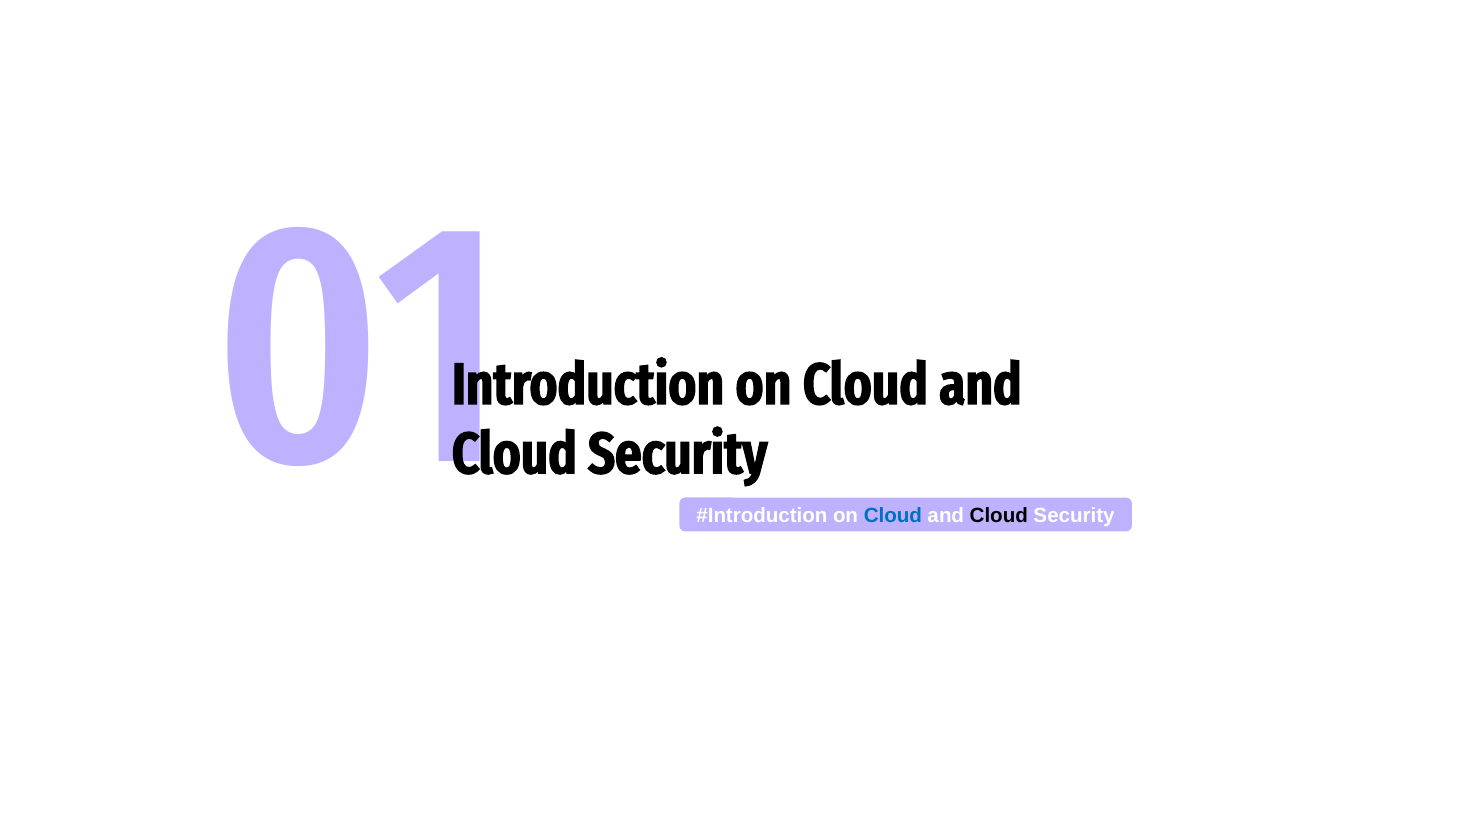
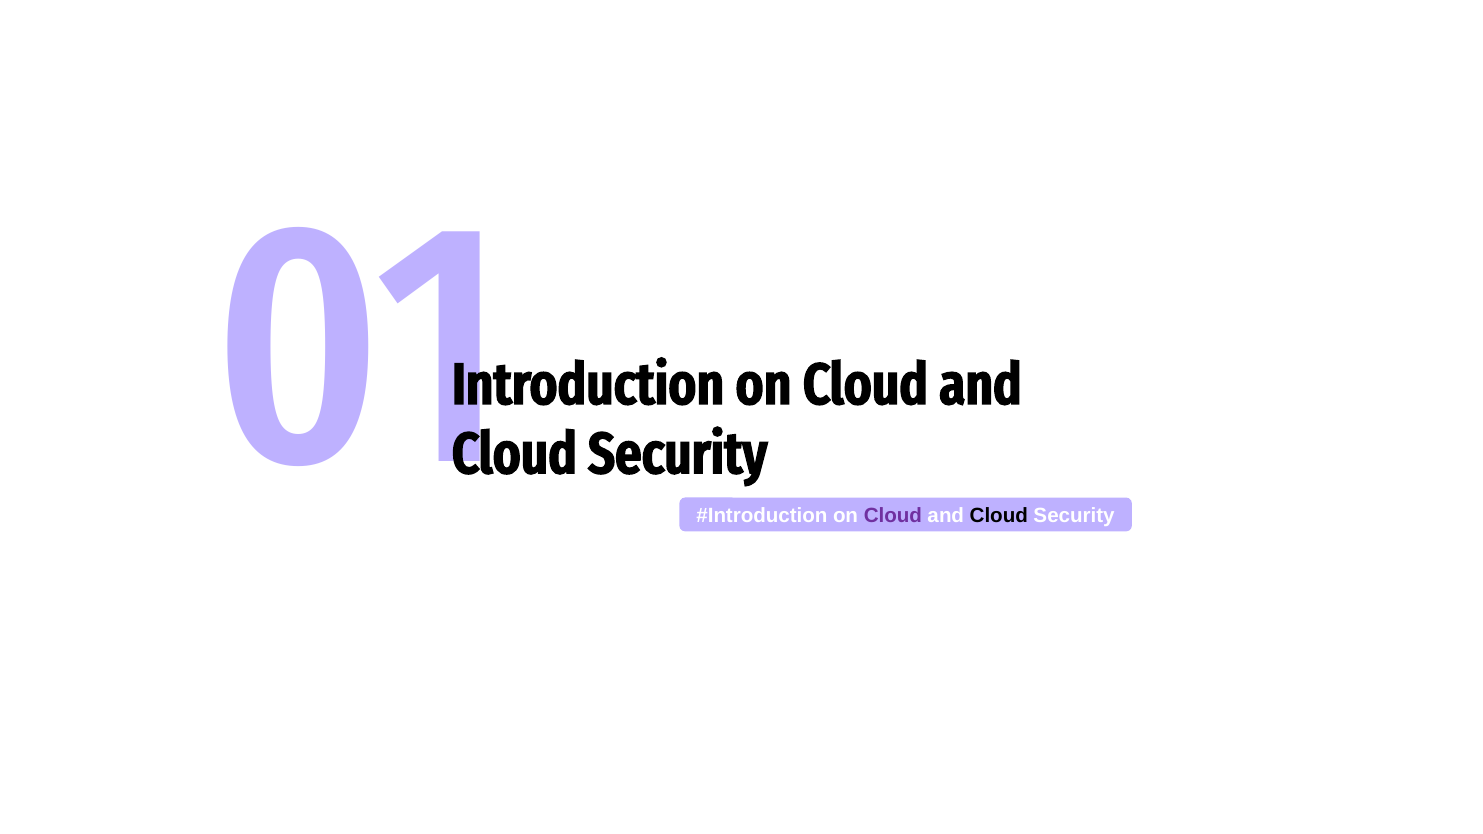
Cloud colour: blue -> purple (893, 516)
